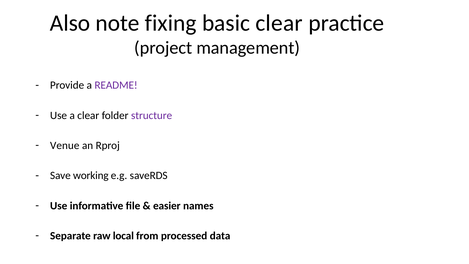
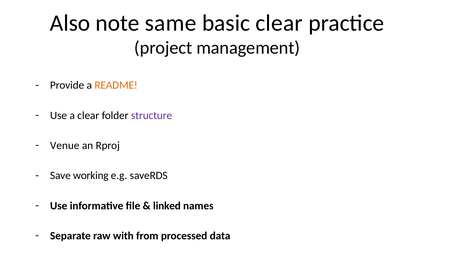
fixing: fixing -> same (171, 23)
README colour: purple -> orange (116, 85)
easier: easier -> linked (167, 206)
local: local -> with (123, 236)
